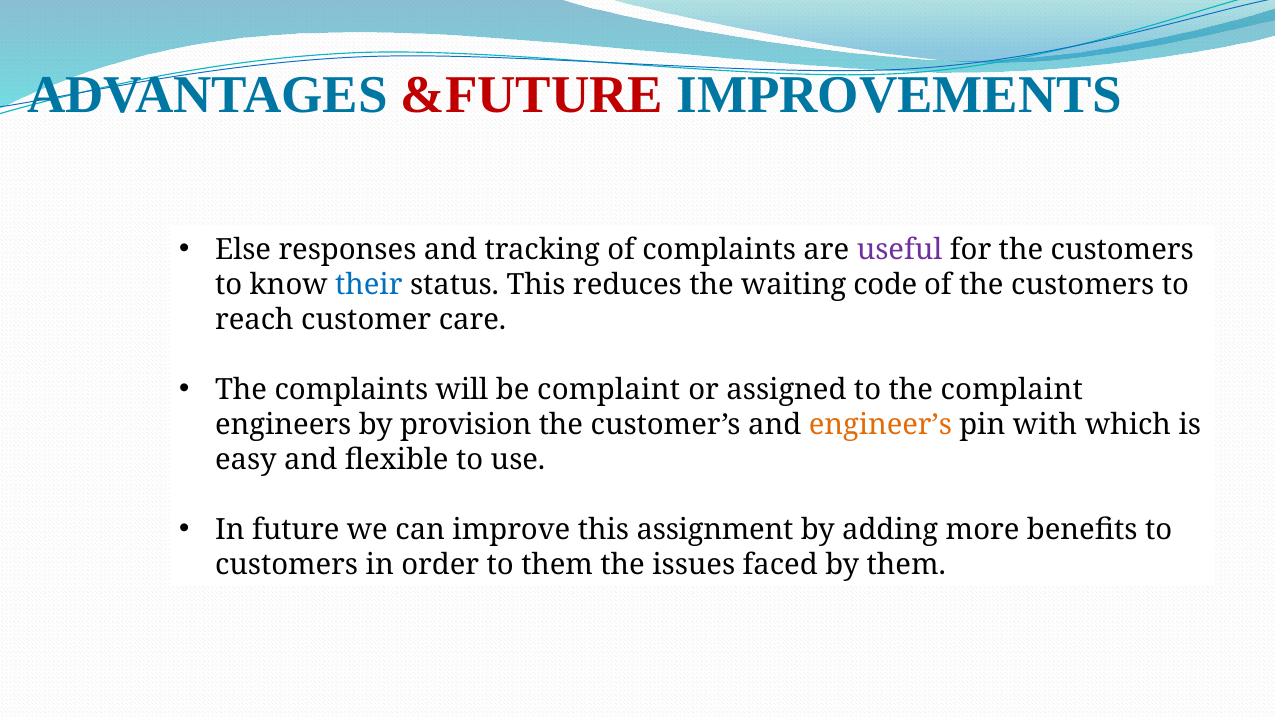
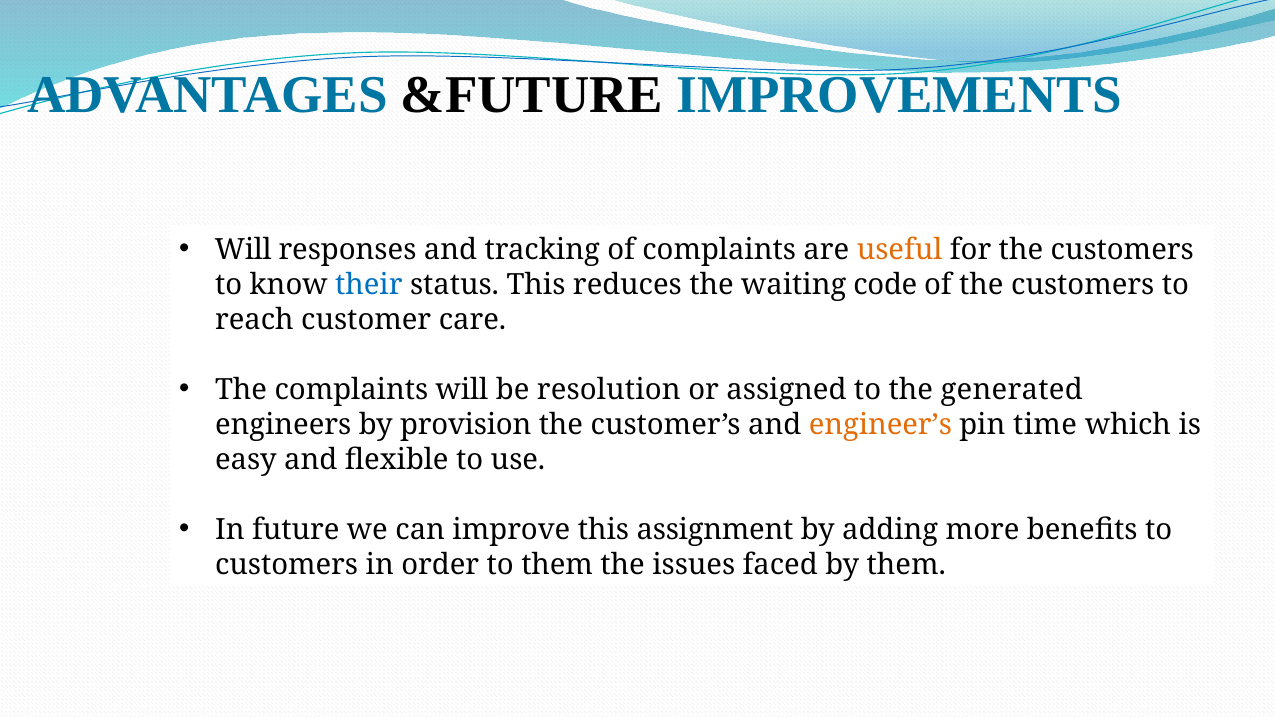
&FUTURE colour: red -> black (532, 95)
Else: Else -> Will (243, 250)
useful colour: purple -> orange (900, 250)
be complaint: complaint -> resolution (609, 390)
the complaint: complaint -> generated (1012, 390)
with: with -> time (1045, 425)
